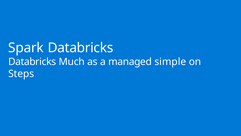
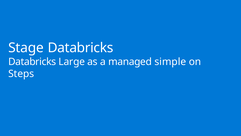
Spark: Spark -> Stage (26, 48)
Much: Much -> Large (72, 62)
